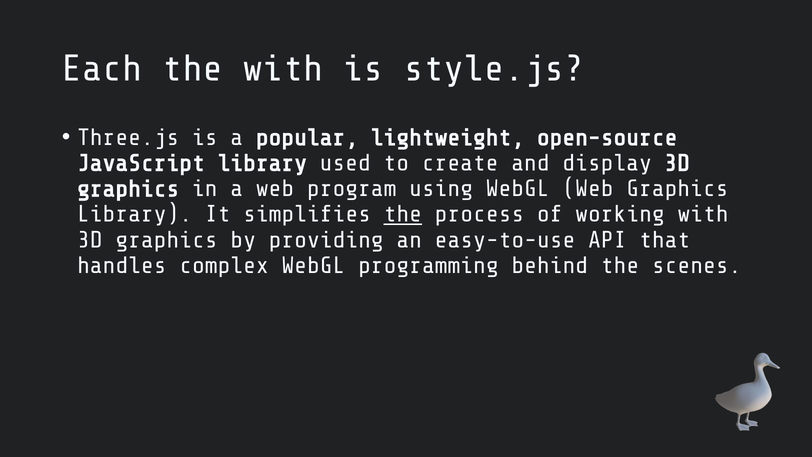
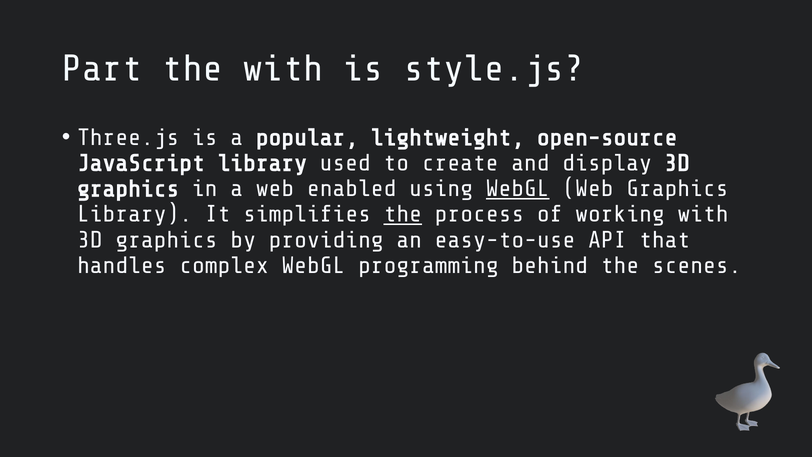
Each: Each -> Part (102, 68)
program: program -> enabled (352, 188)
WebGL underline: none -> present (518, 188)
